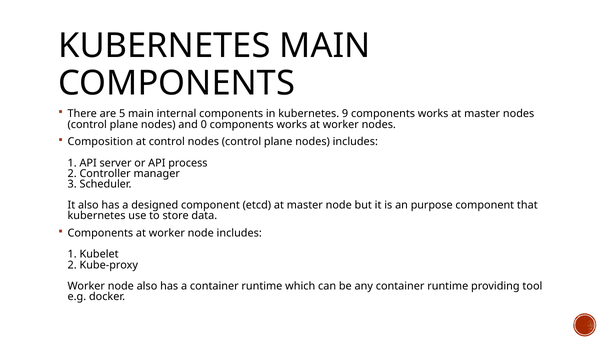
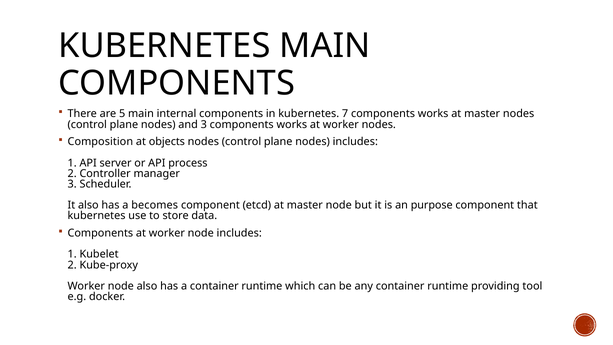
9: 9 -> 7 (345, 114)
and 0: 0 -> 3 (204, 124)
at control: control -> objects (167, 142)
designed: designed -> becomes (155, 205)
